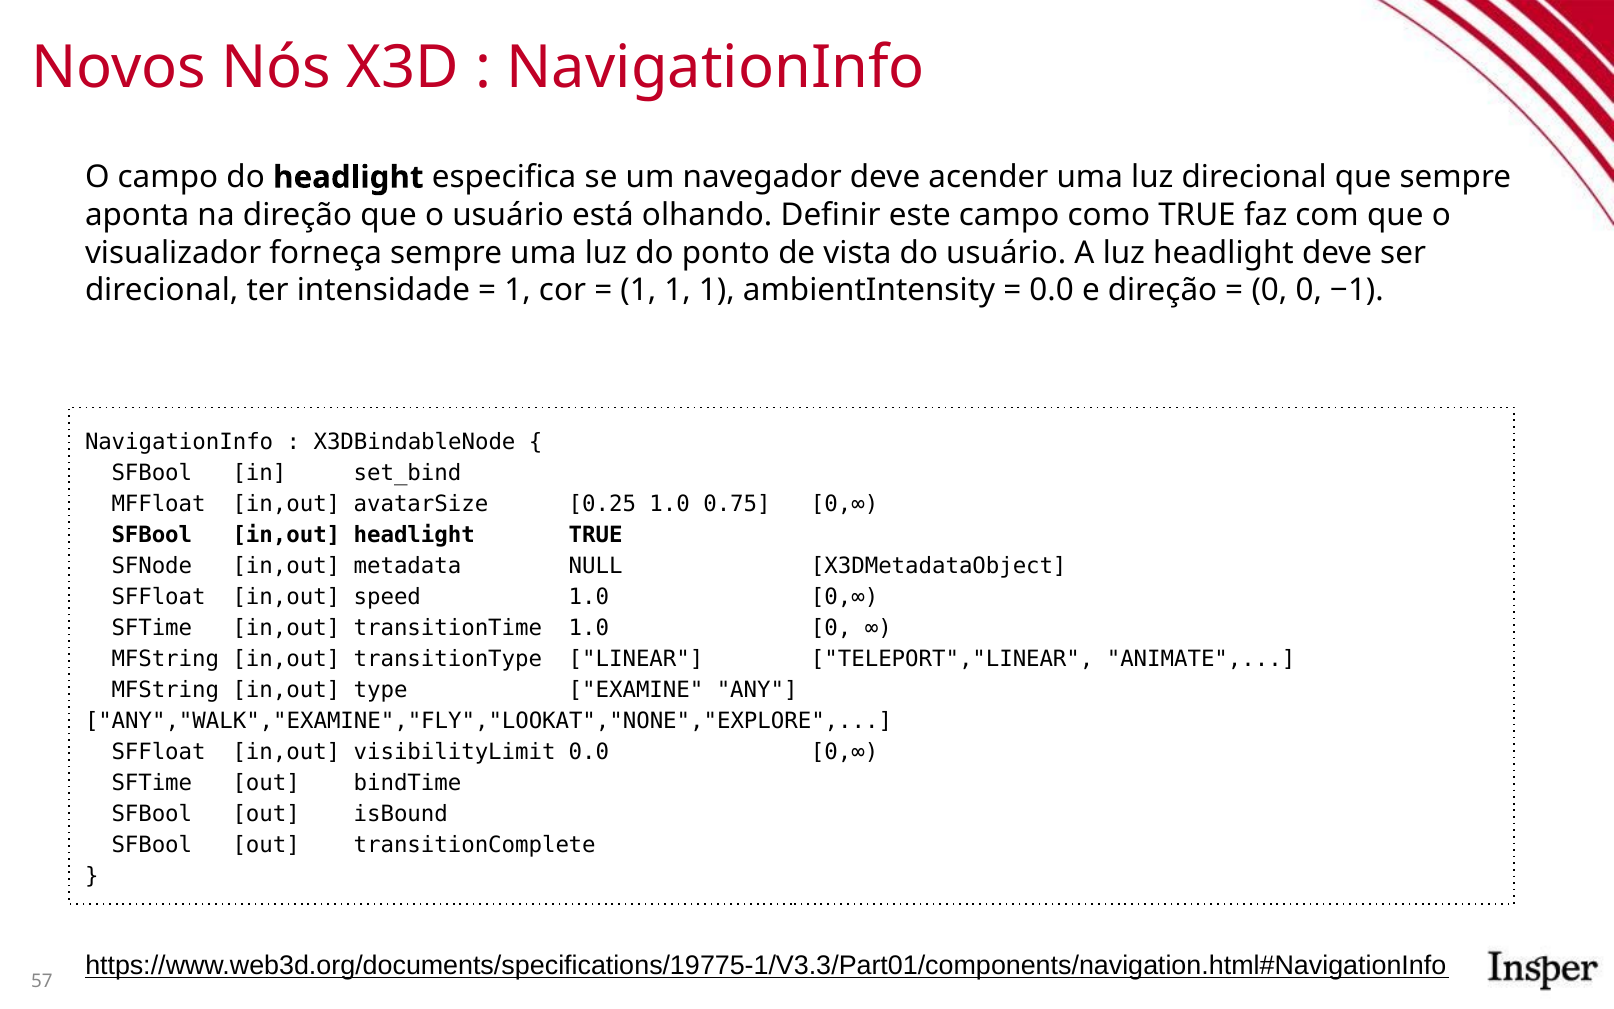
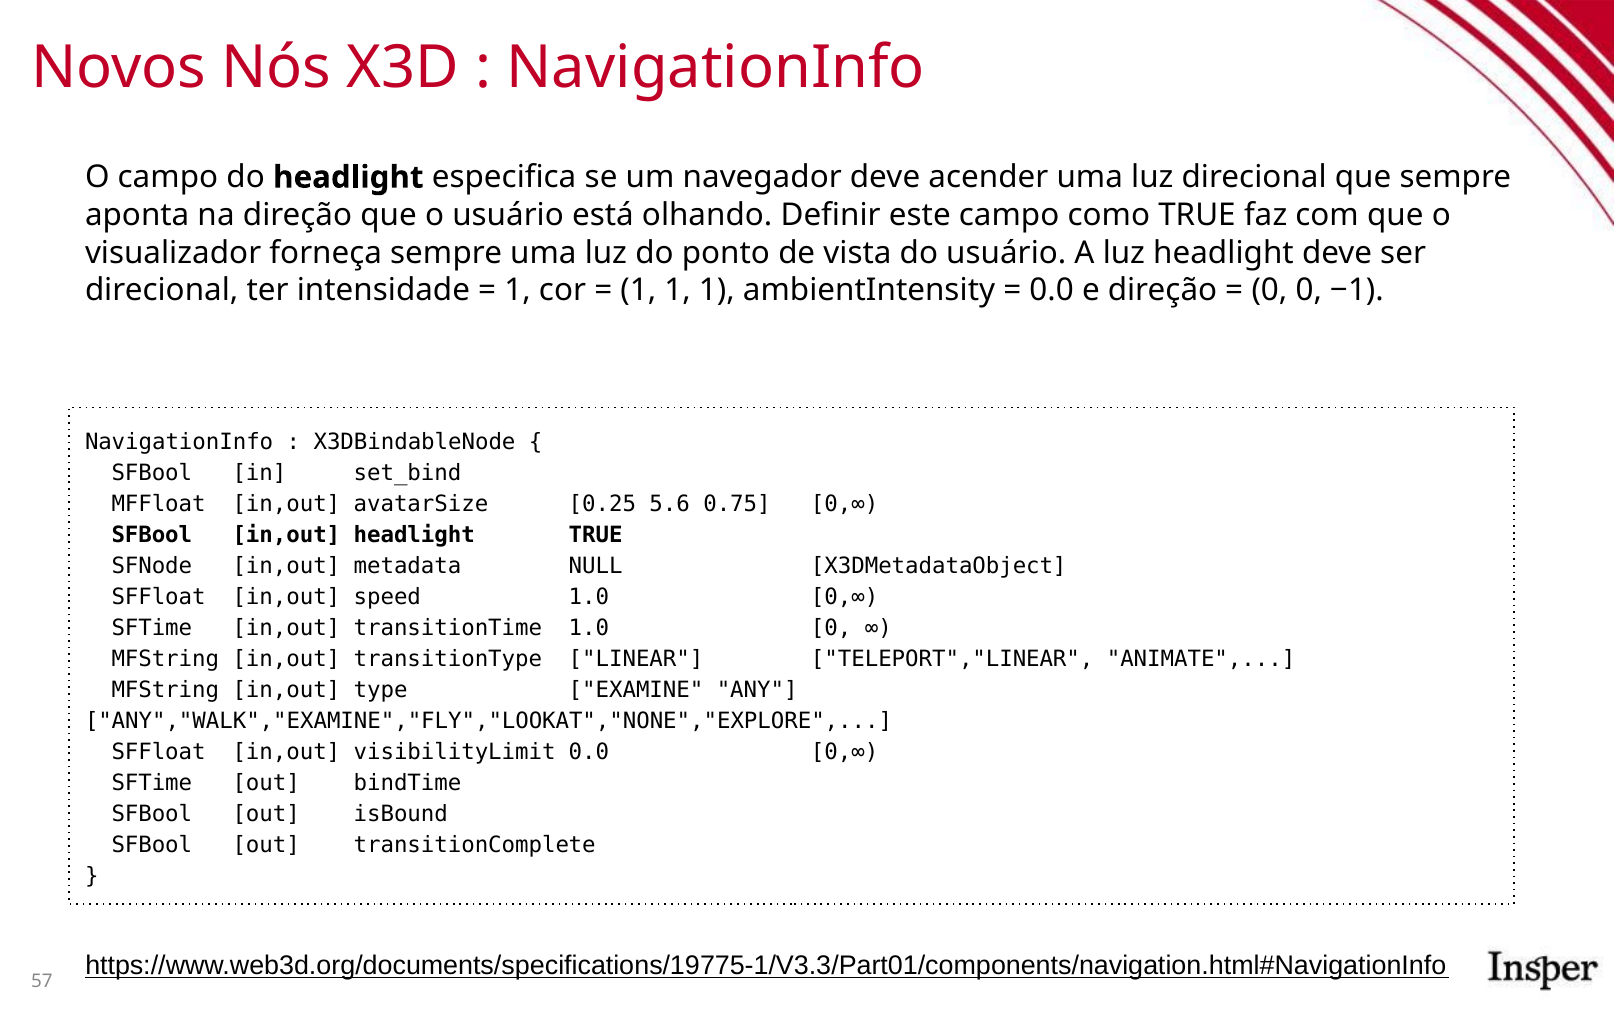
0.25 1.0: 1.0 -> 5.6 (670, 504)
